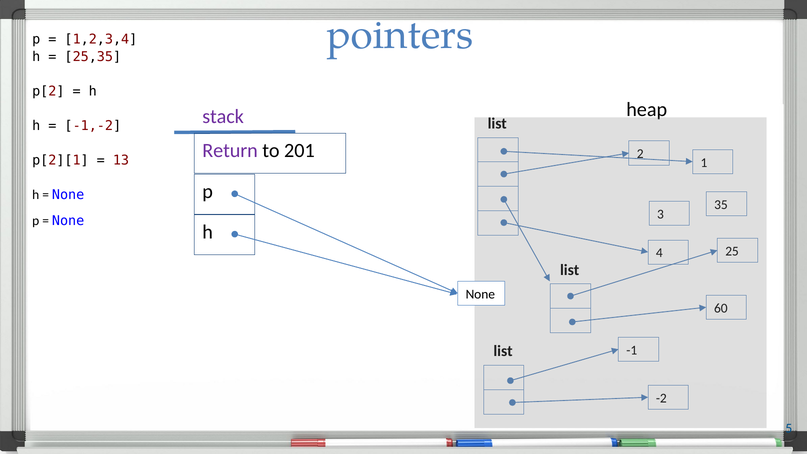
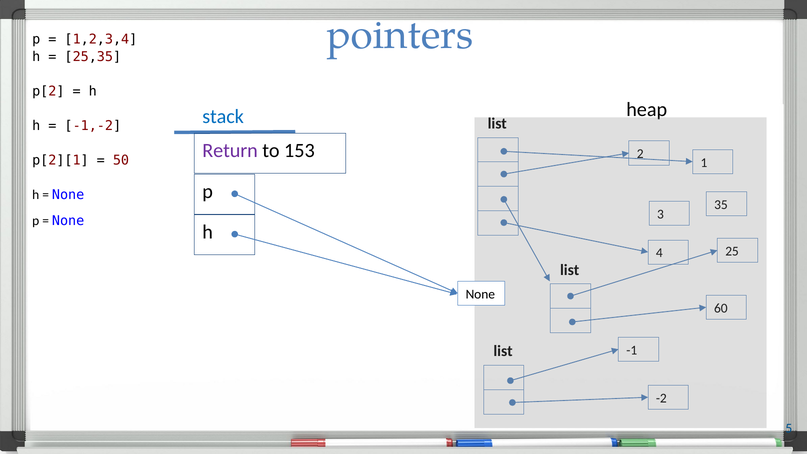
stack colour: purple -> blue (223, 117)
201: 201 -> 153 (299, 150)
13: 13 -> 50 (121, 160)
